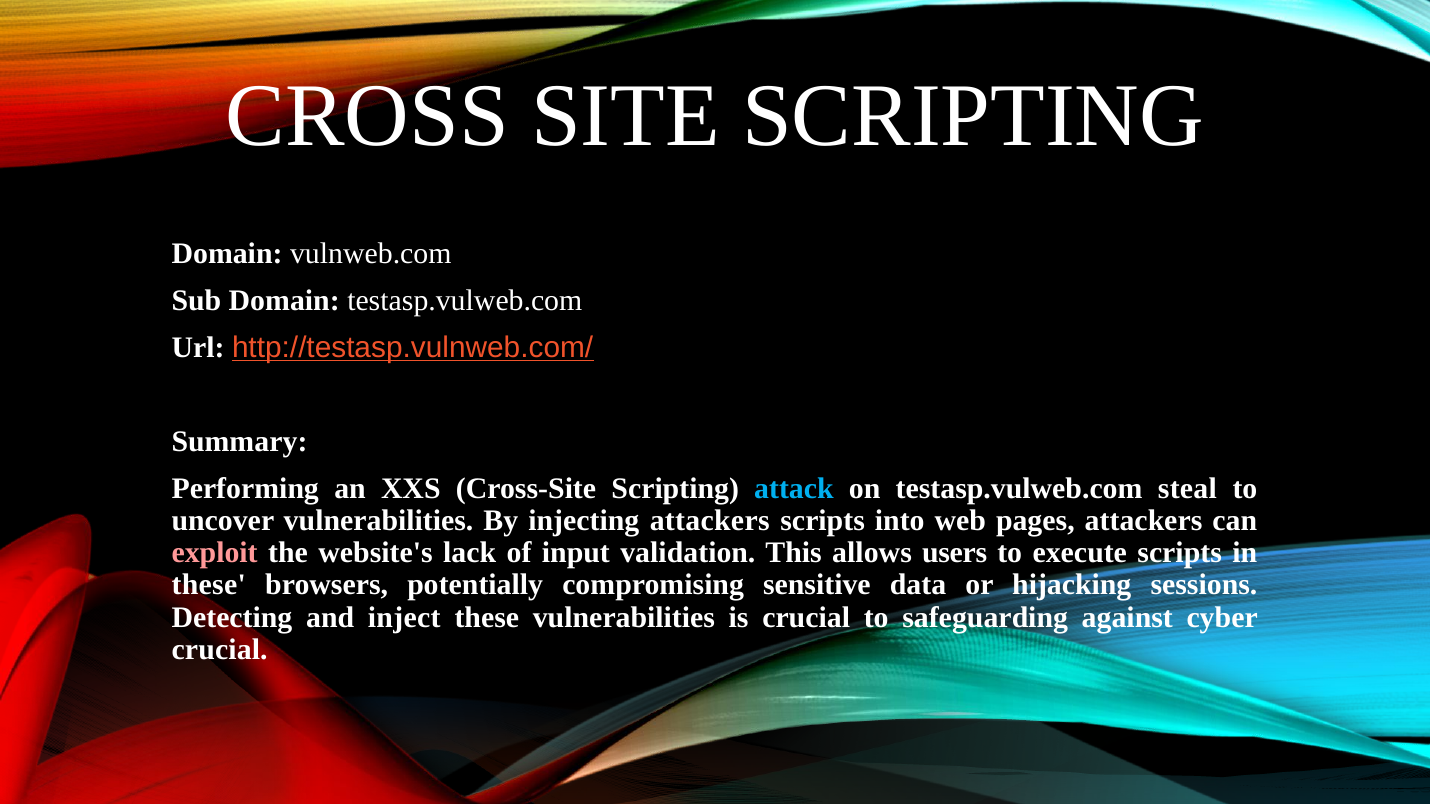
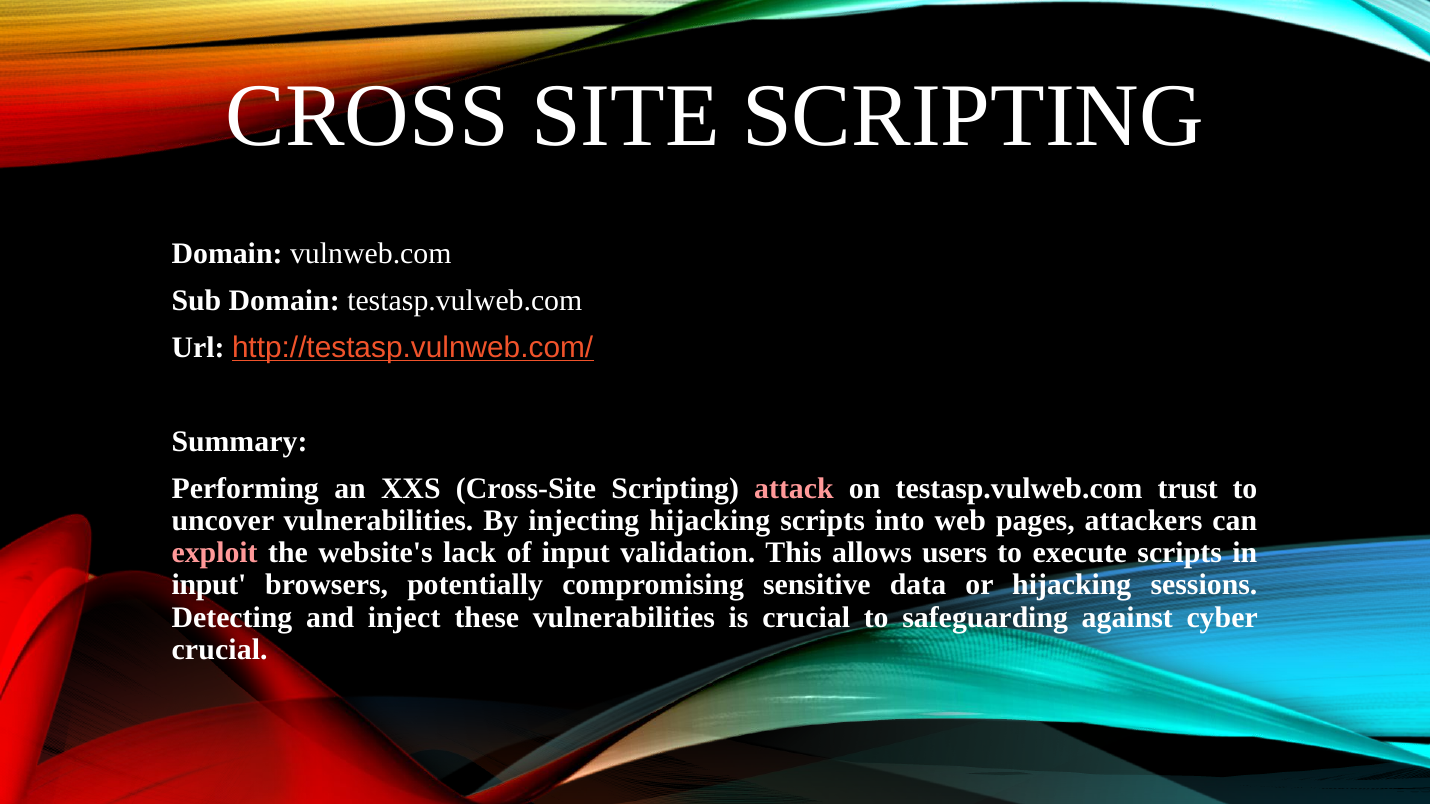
attack colour: light blue -> pink (794, 489)
steal: steal -> trust (1188, 489)
injecting attackers: attackers -> hijacking (710, 521)
these: these -> input (209, 585)
